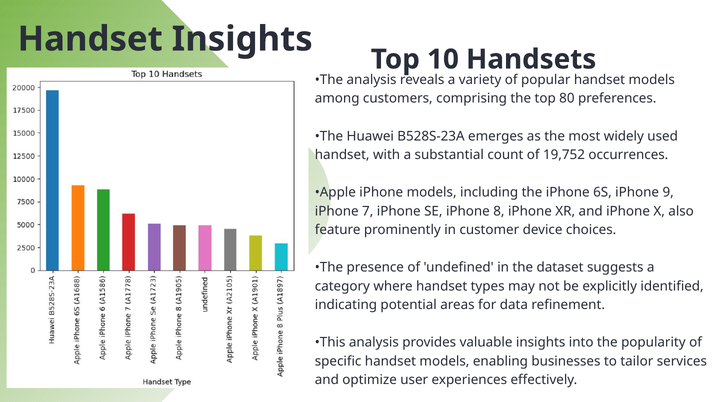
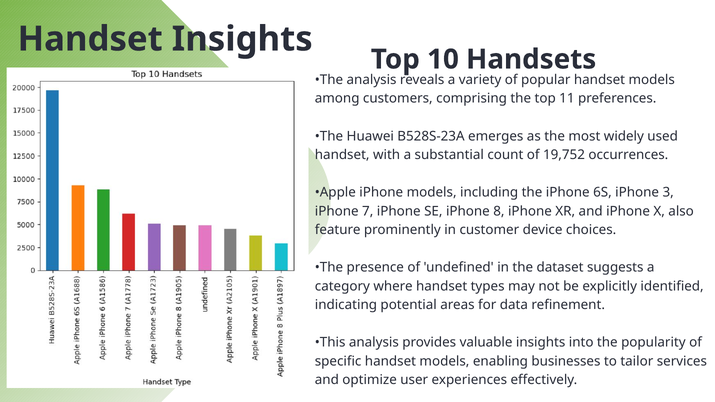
80: 80 -> 11 (567, 99)
9: 9 -> 3 (668, 192)
